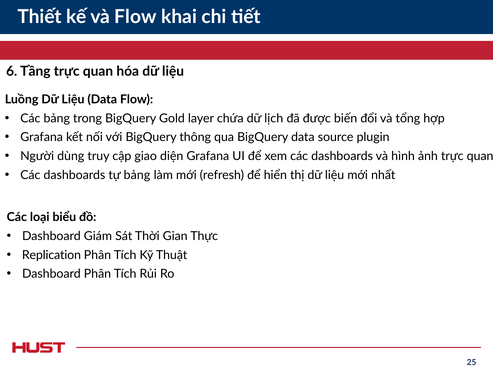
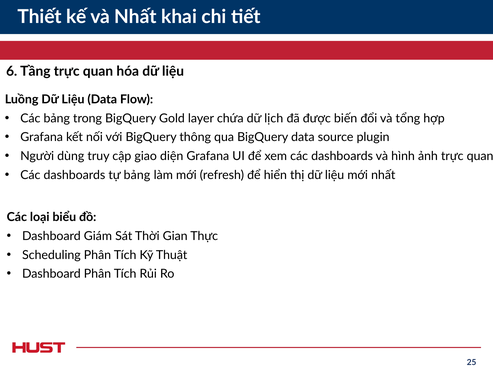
và Flow: Flow -> Nhất (135, 17)
Replication: Replication -> Scheduling (51, 255)
